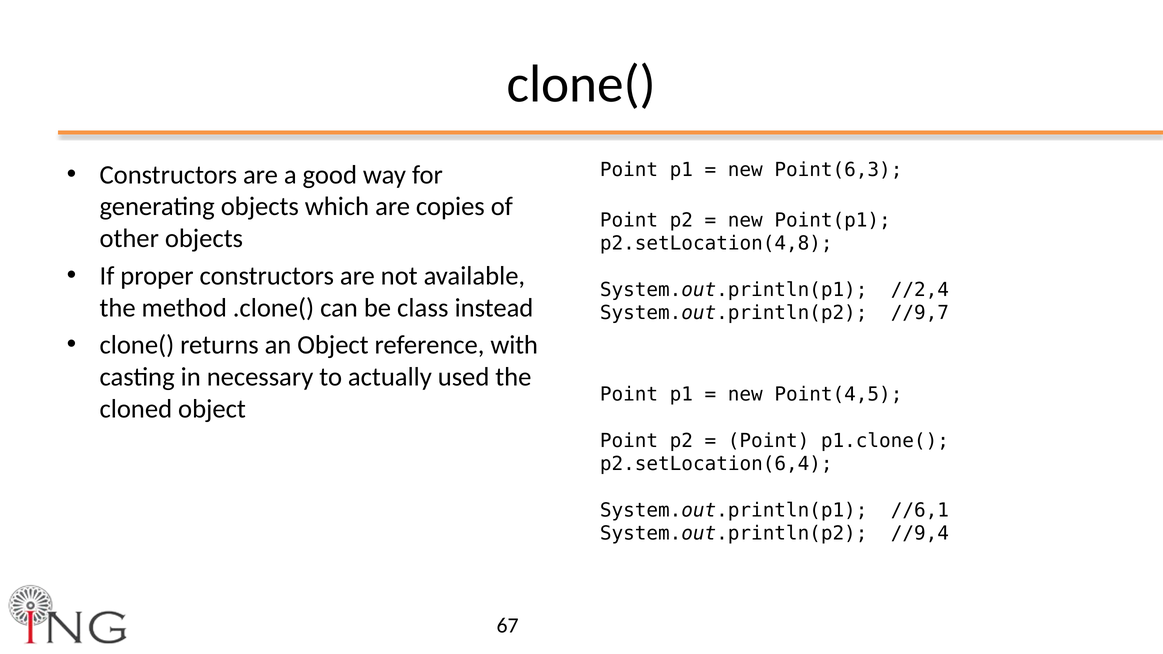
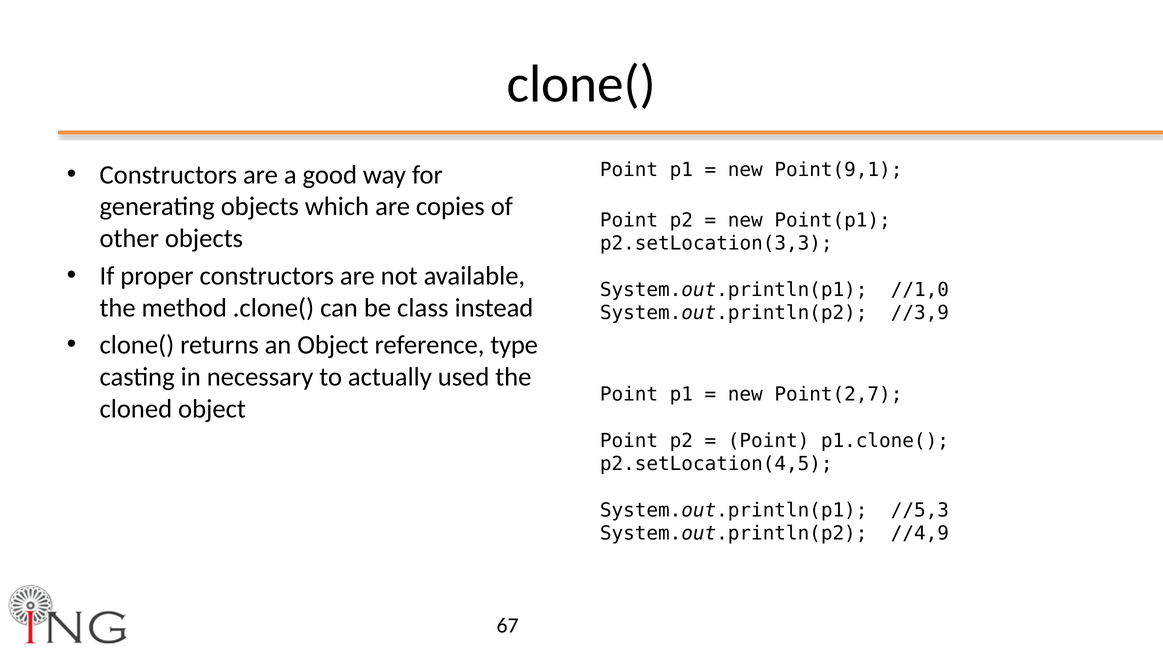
Point(6,3: Point(6,3 -> Point(9,1 (838, 170)
p2.setLocation(4,8: p2.setLocation(4,8 -> p2.setLocation(3,3 (716, 243)
//2,4: //2,4 -> //1,0 (920, 290)
//9,7: //9,7 -> //3,9 (920, 313)
with: with -> type (514, 345)
Point(4,5: Point(4,5 -> Point(2,7 (838, 394)
p2.setLocation(6,4: p2.setLocation(6,4 -> p2.setLocation(4,5 (716, 464)
//6,1: //6,1 -> //5,3 (920, 510)
//9,4: //9,4 -> //4,9 (920, 534)
